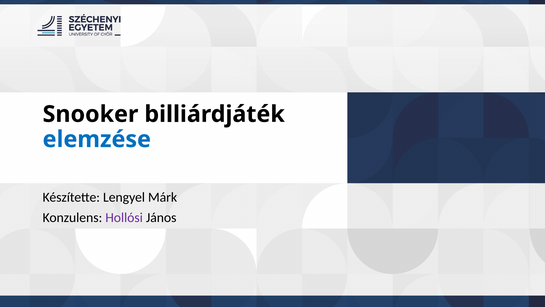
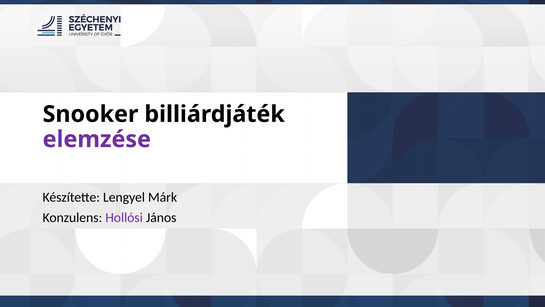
elemzése colour: blue -> purple (97, 139)
